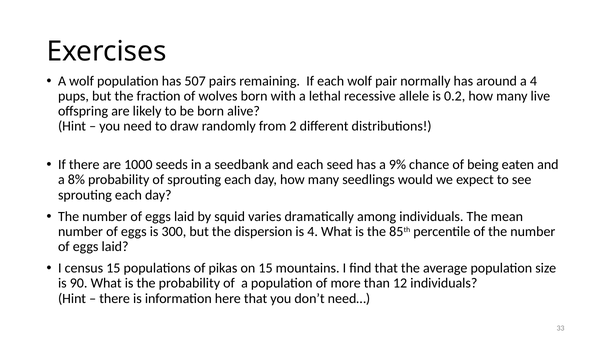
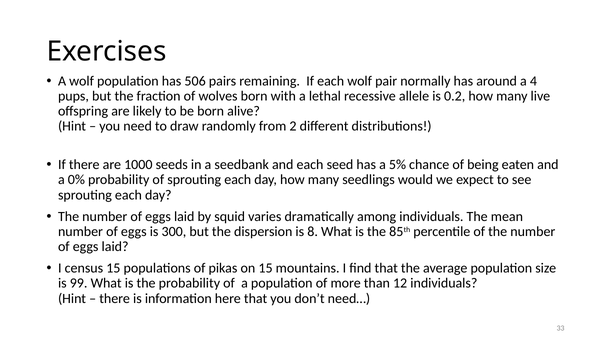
507: 507 -> 506 (195, 81)
9%: 9% -> 5% (397, 165)
8%: 8% -> 0% (76, 180)
is 4: 4 -> 8 (313, 231)
90: 90 -> 99 (79, 283)
